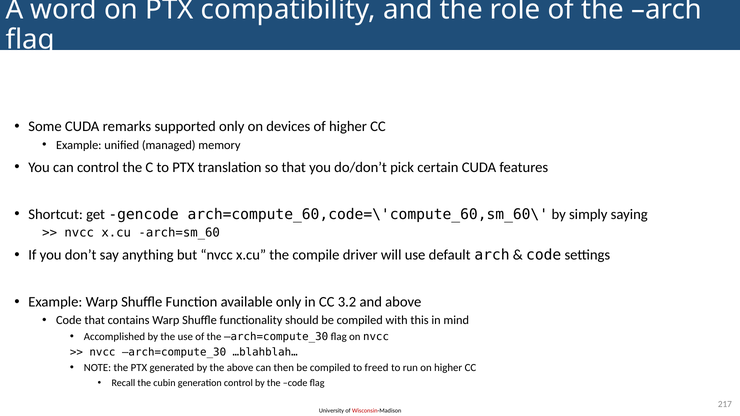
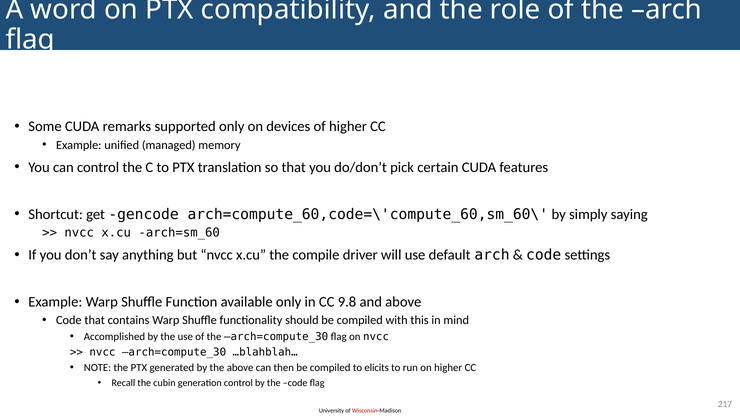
3.2: 3.2 -> 9.8 (347, 302)
freed: freed -> elicits (377, 368)
